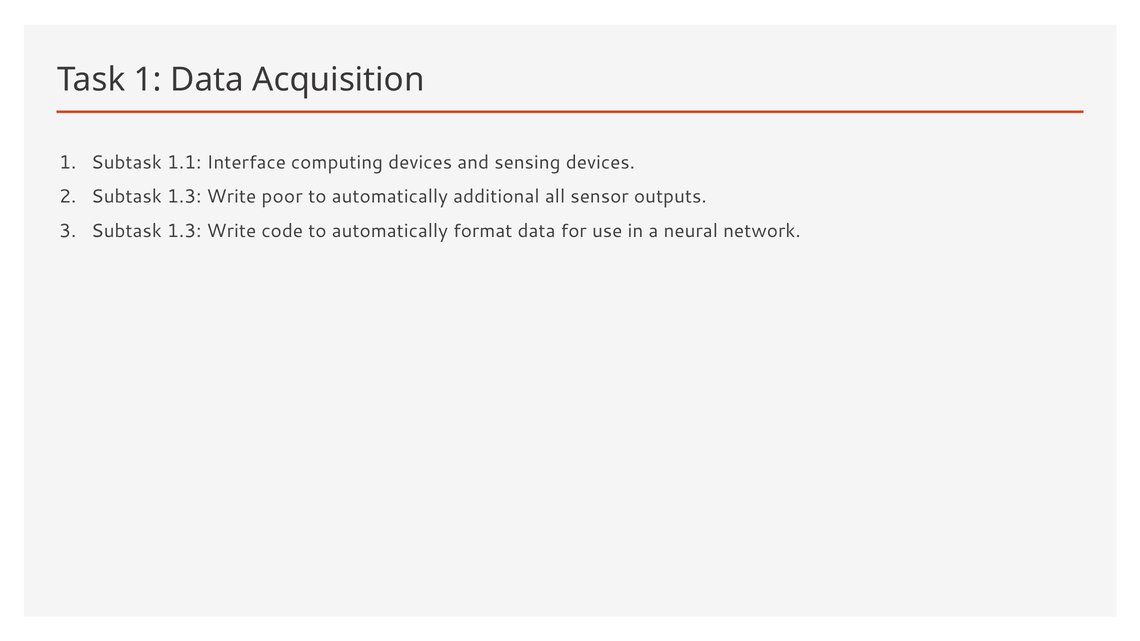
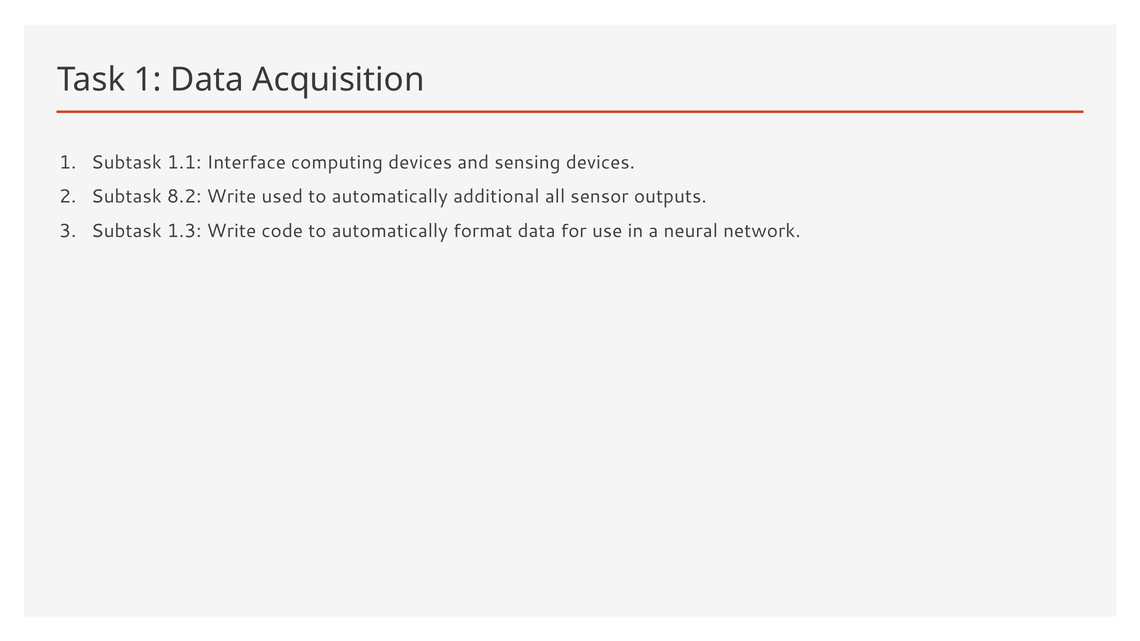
1.3: 1.3 -> 8.2 (184, 197)
poor: poor -> used (282, 197)
